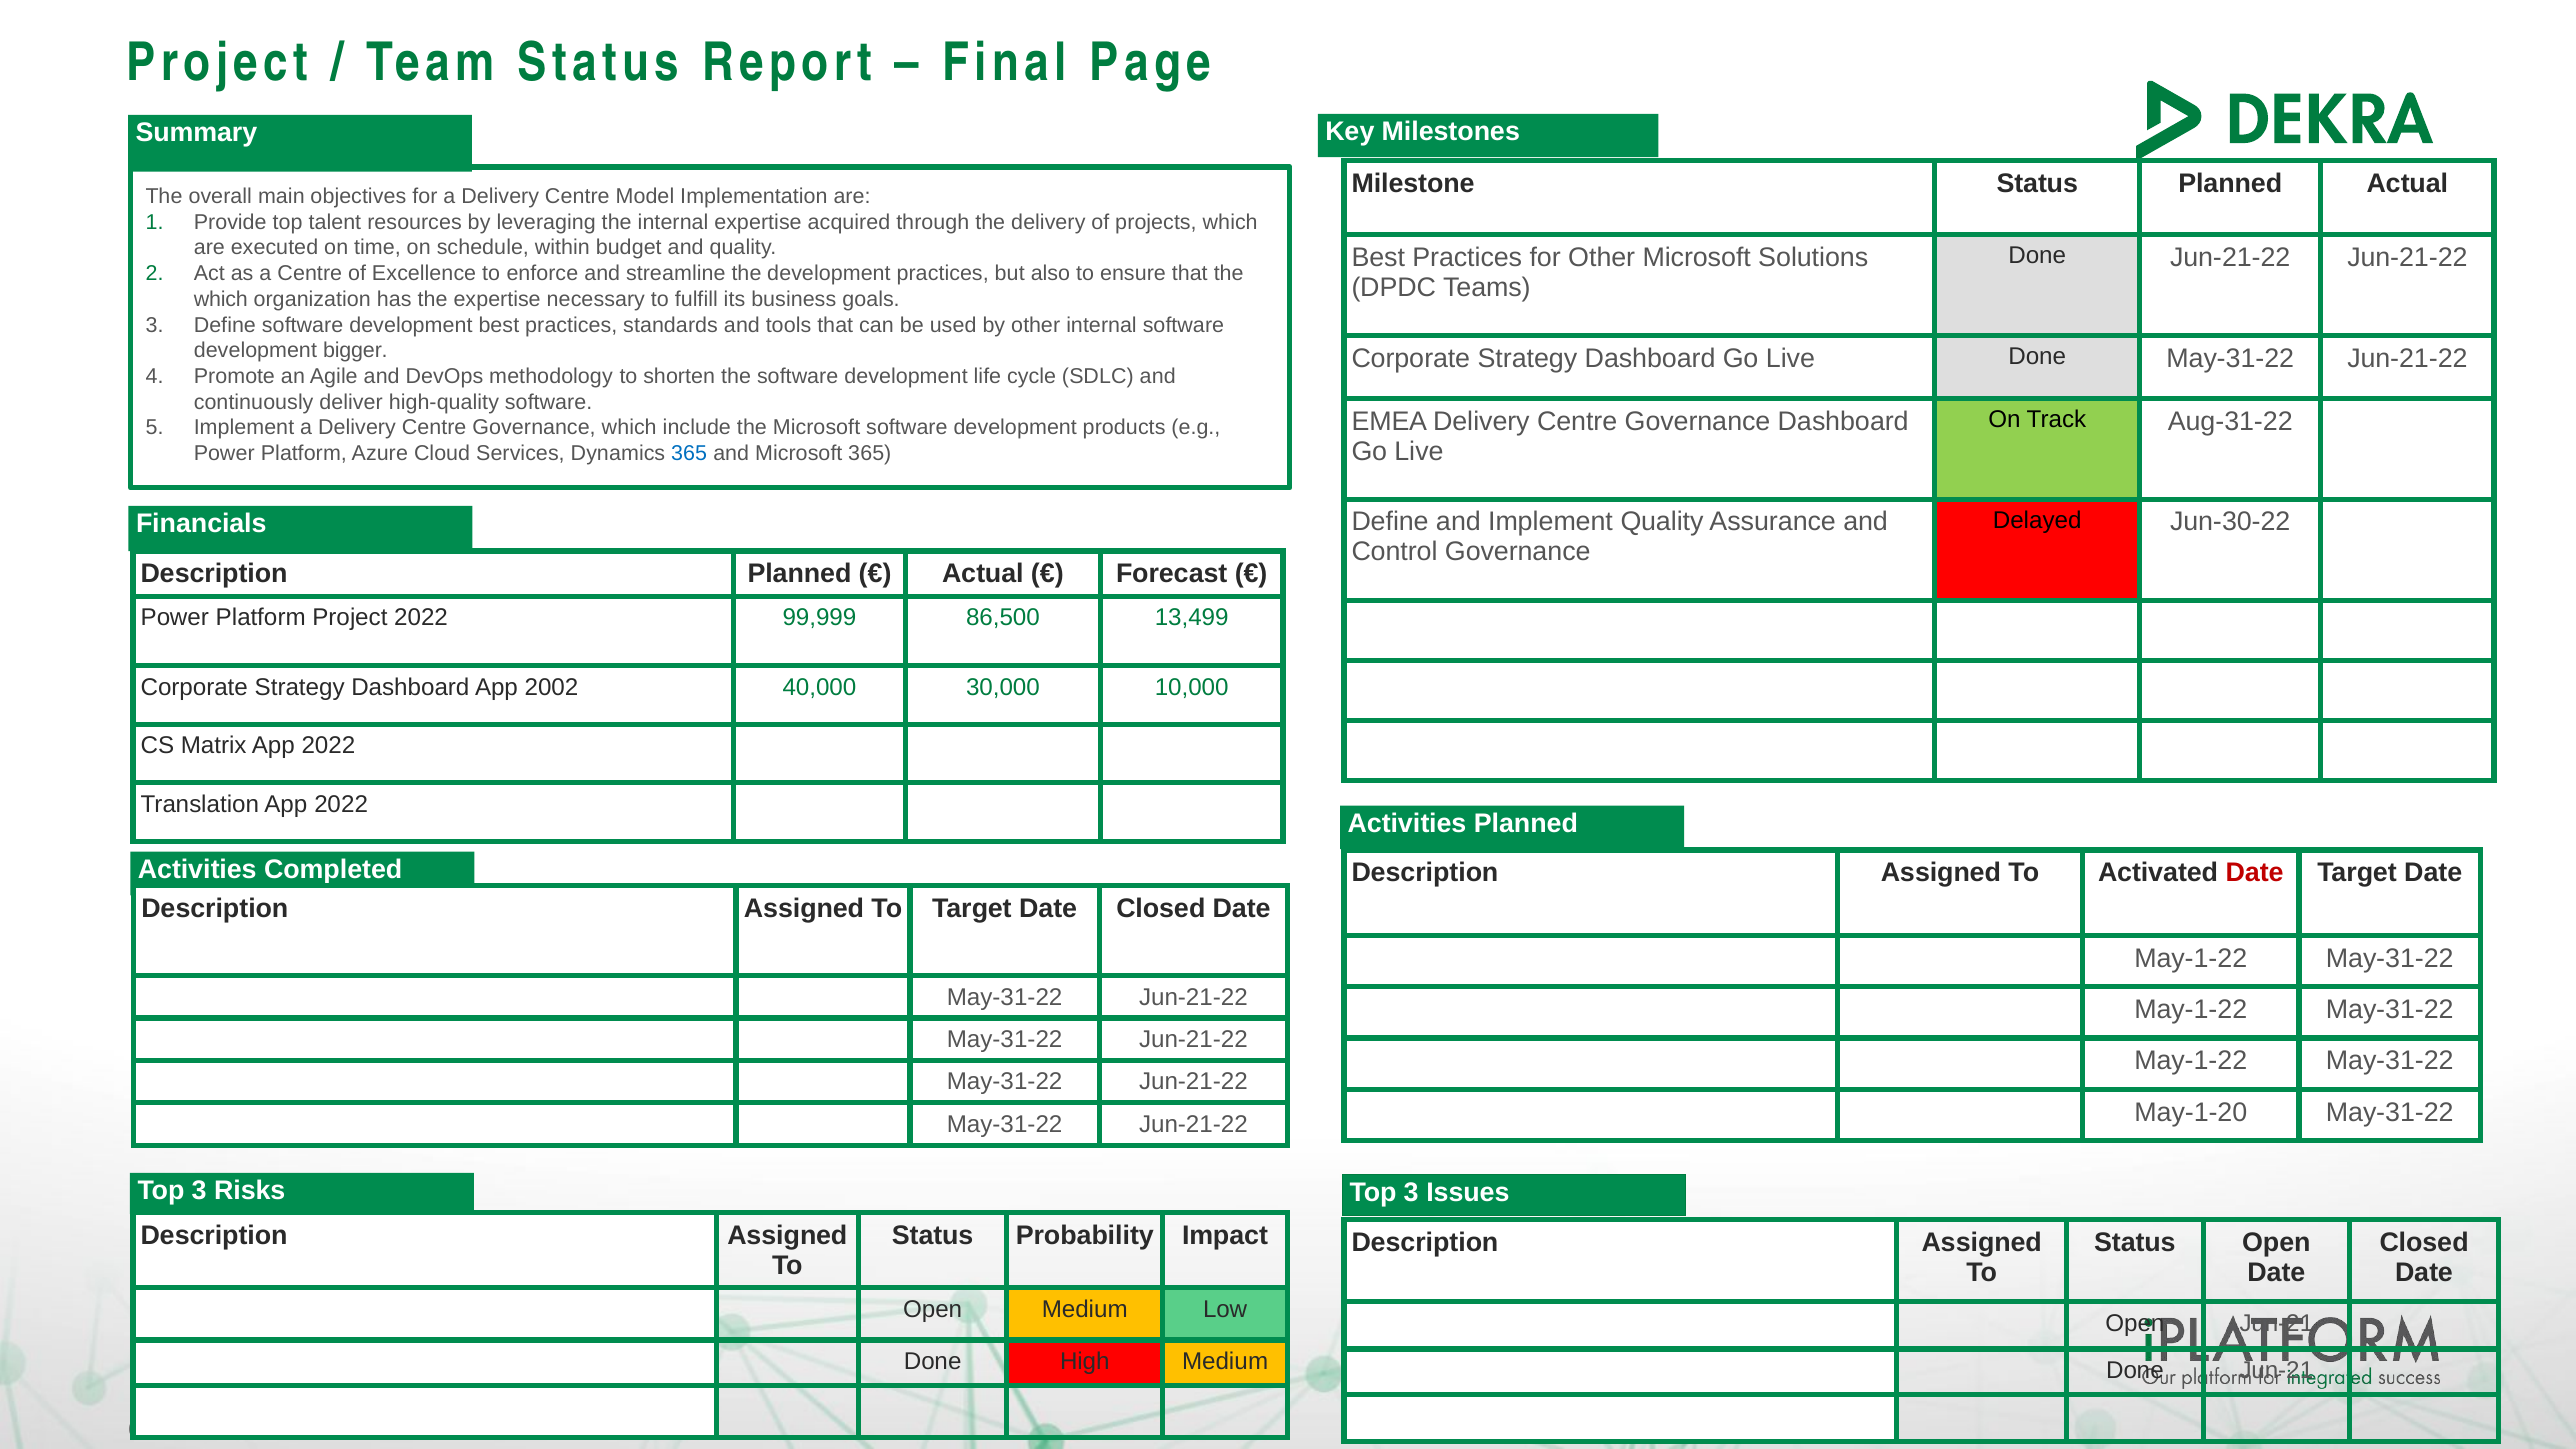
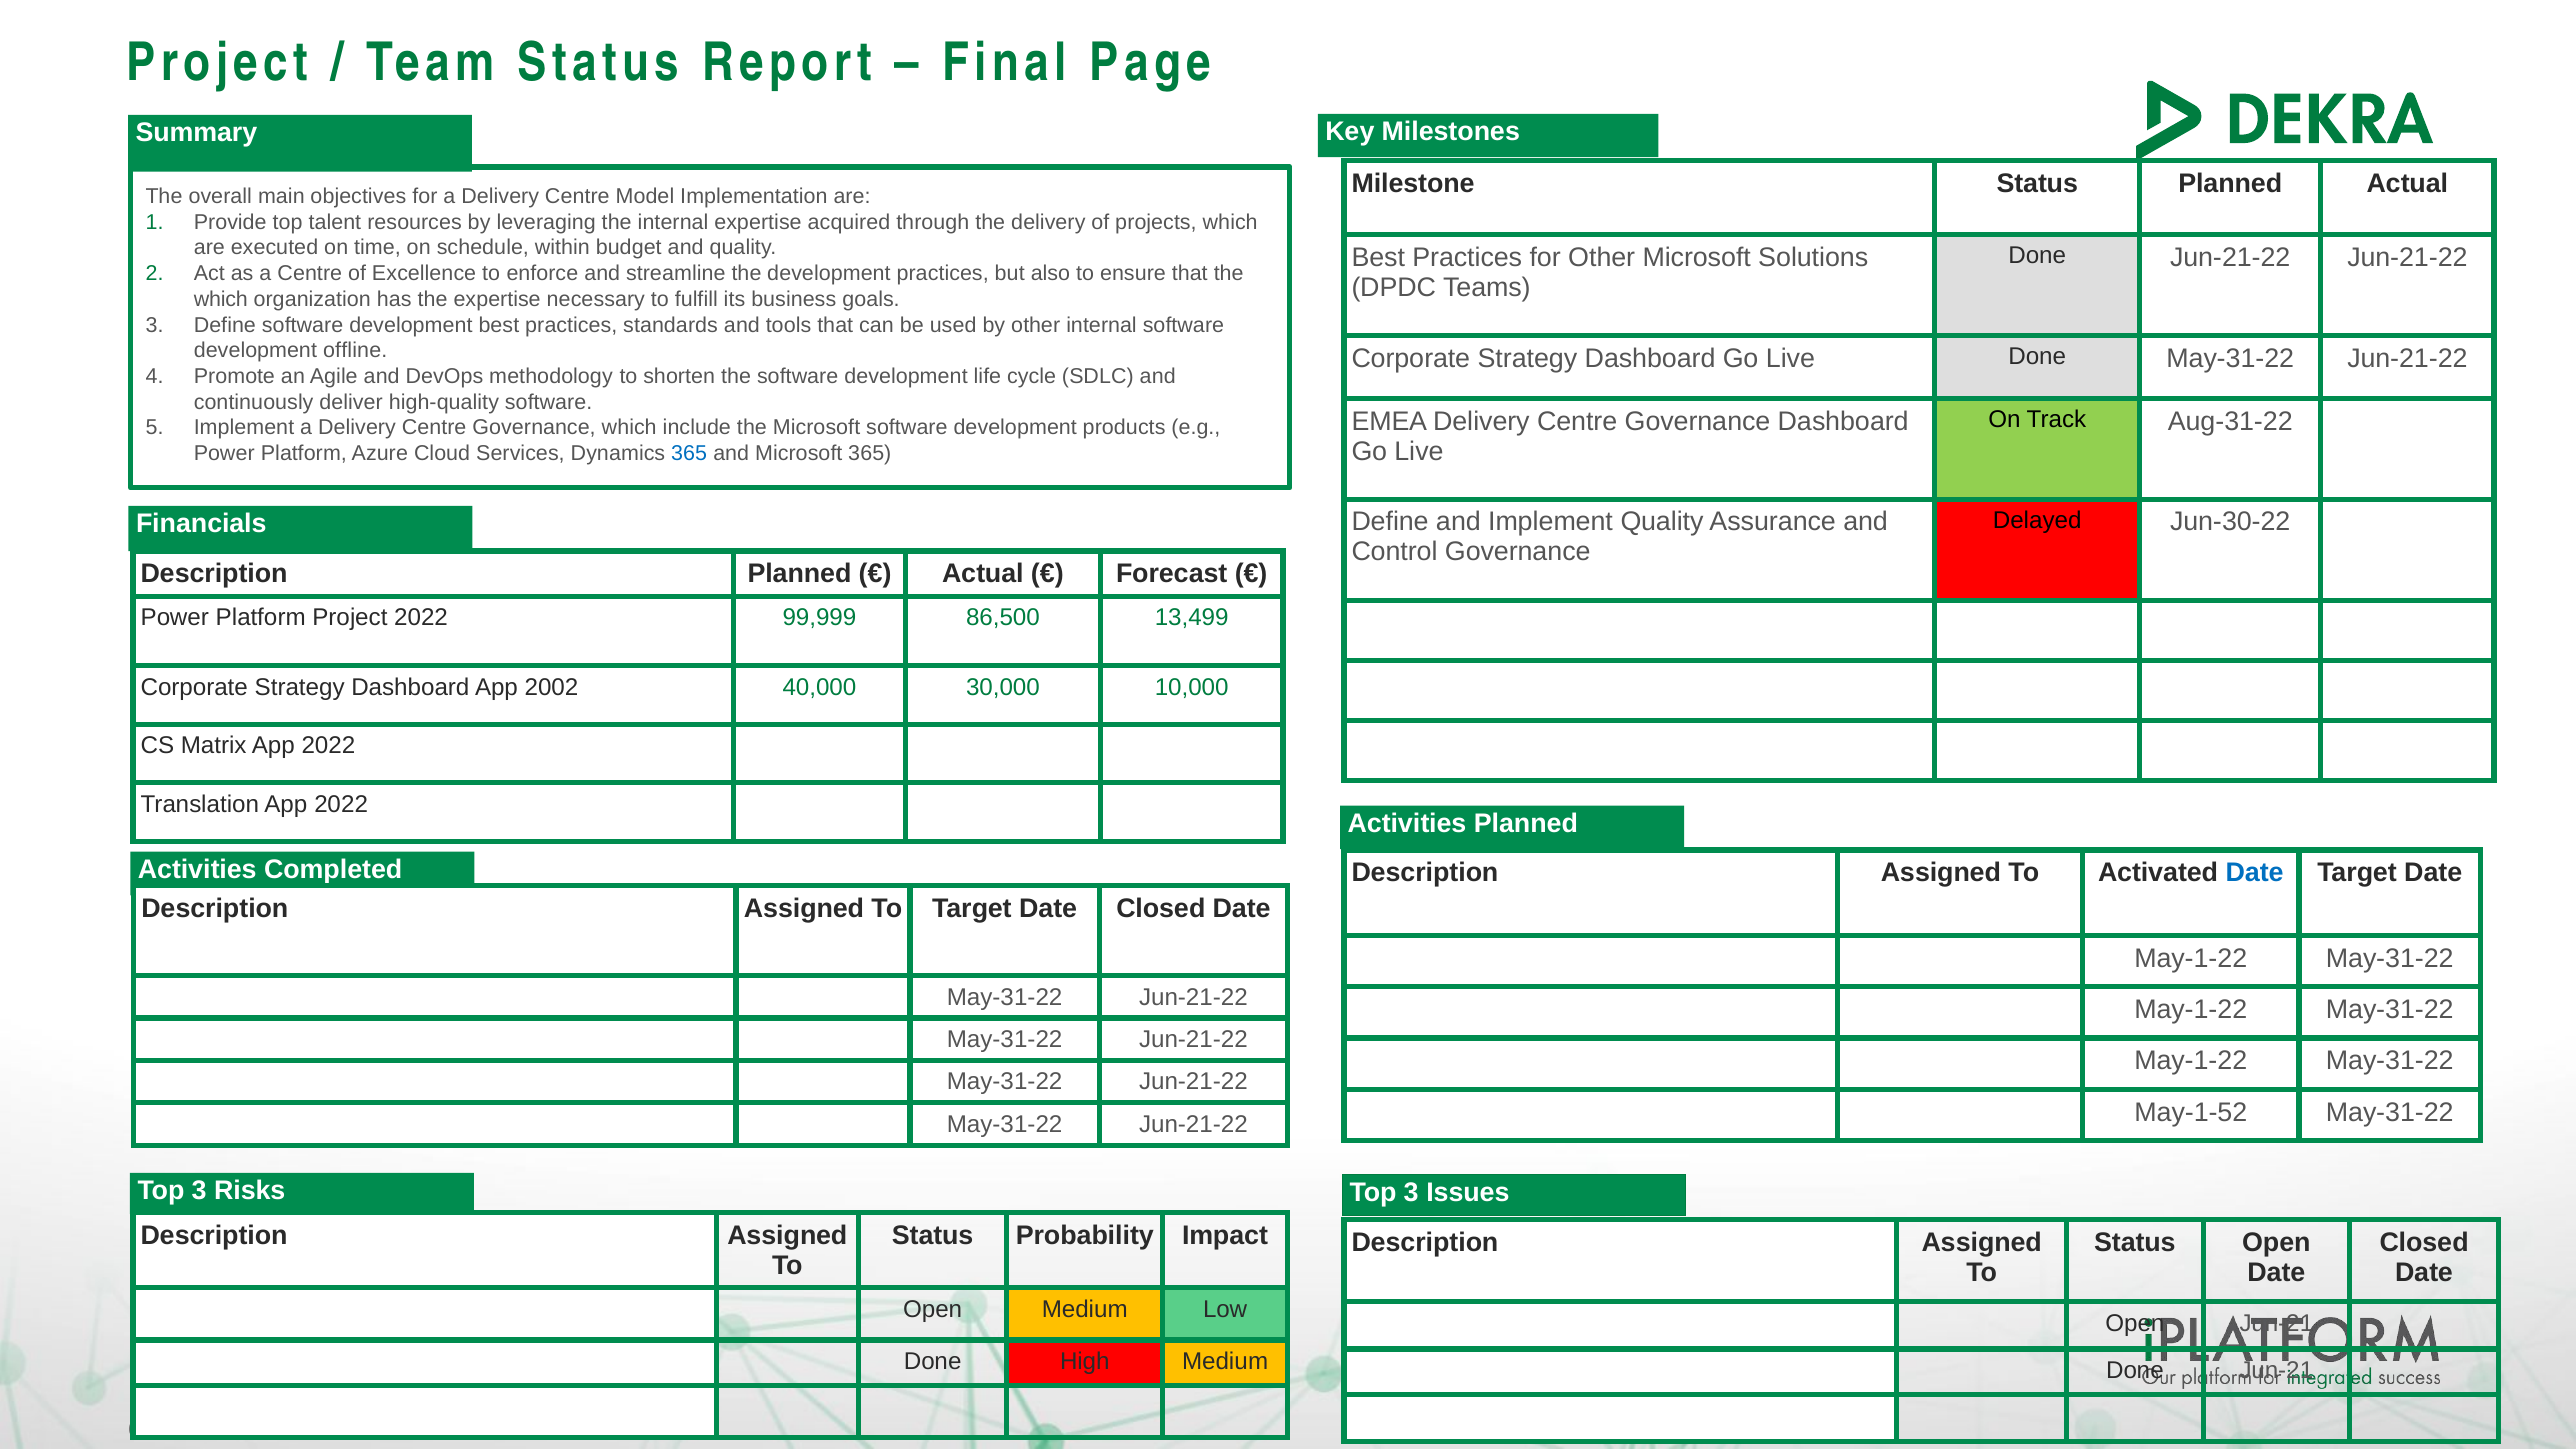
bigger: bigger -> offline (355, 351)
Date colour: red -> blue (2255, 873)
May-1-20: May-1-20 -> May-1-52 (2191, 1112)
